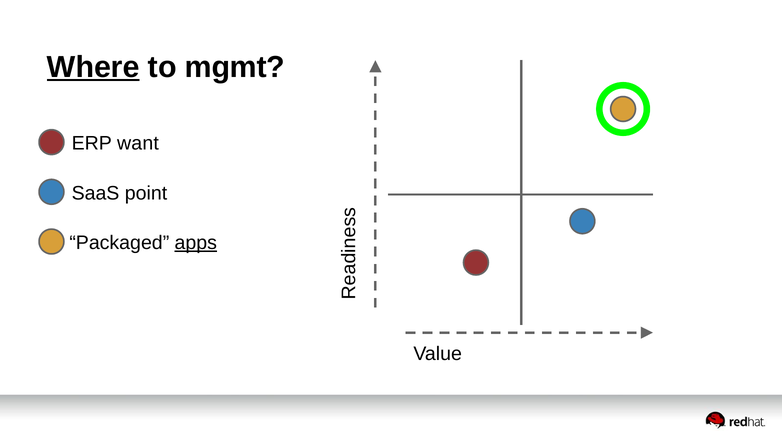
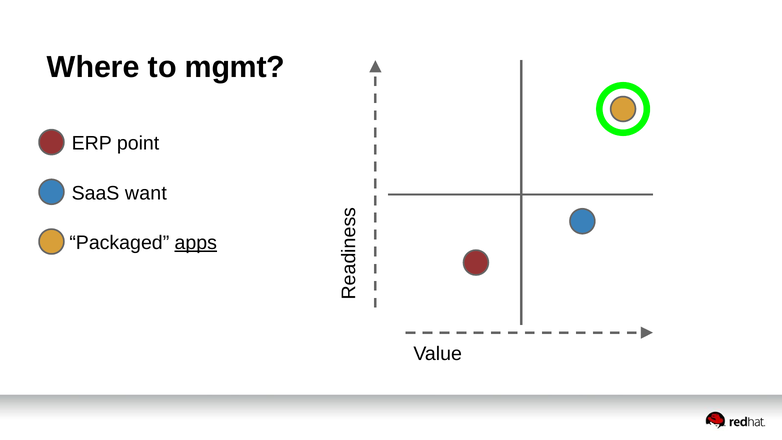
Where underline: present -> none (93, 67)
want: want -> point (138, 143)
point: point -> want (146, 193)
